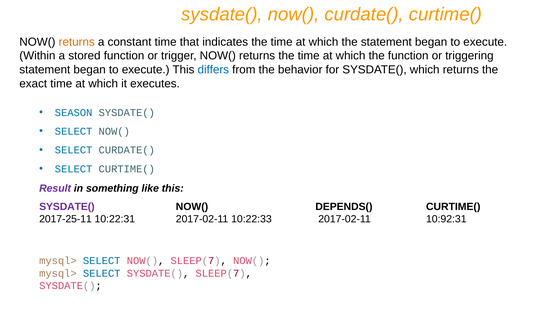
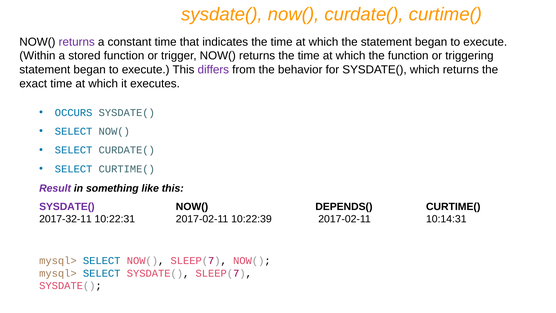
returns colour: orange -> purple (77, 42)
differs colour: blue -> purple (213, 70)
SEASON: SEASON -> OCCURS (74, 113)
2017-25-11: 2017-25-11 -> 2017-32-11 (65, 219)
10:22:33: 10:22:33 -> 10:22:39 (251, 219)
10:92:31: 10:92:31 -> 10:14:31 (446, 219)
